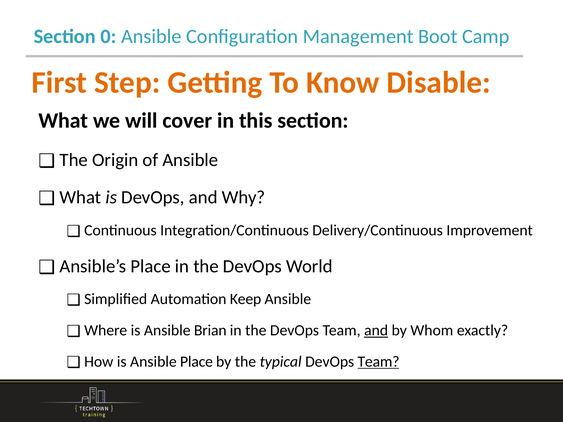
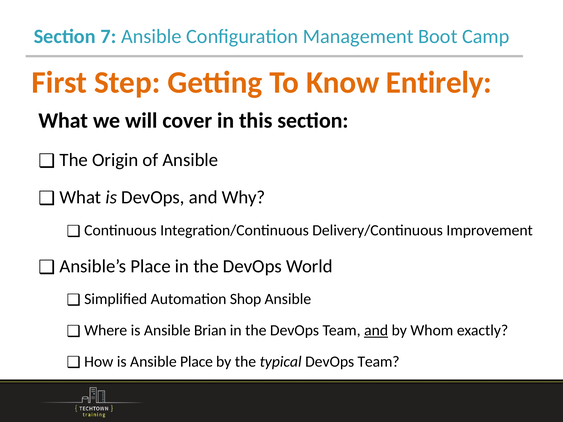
0: 0 -> 7 (108, 37)
Disable: Disable -> Entirely (439, 83)
Keep: Keep -> Shop (246, 299)
Team underline: present -> none (379, 362)
